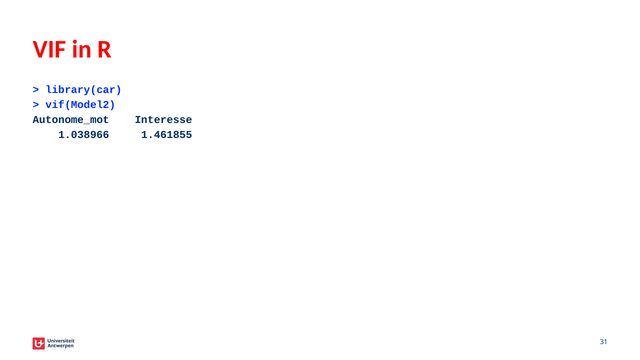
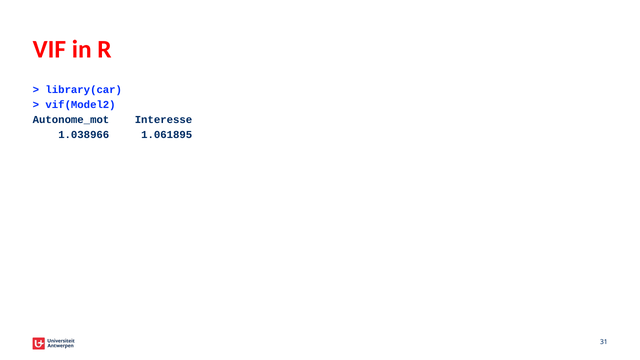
1.461855: 1.461855 -> 1.061895 (167, 135)
